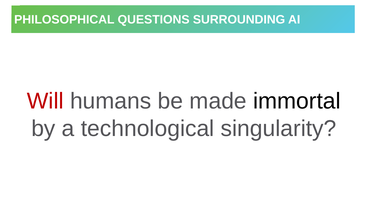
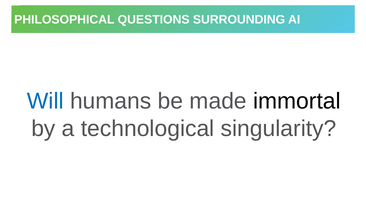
Will colour: red -> blue (45, 101)
